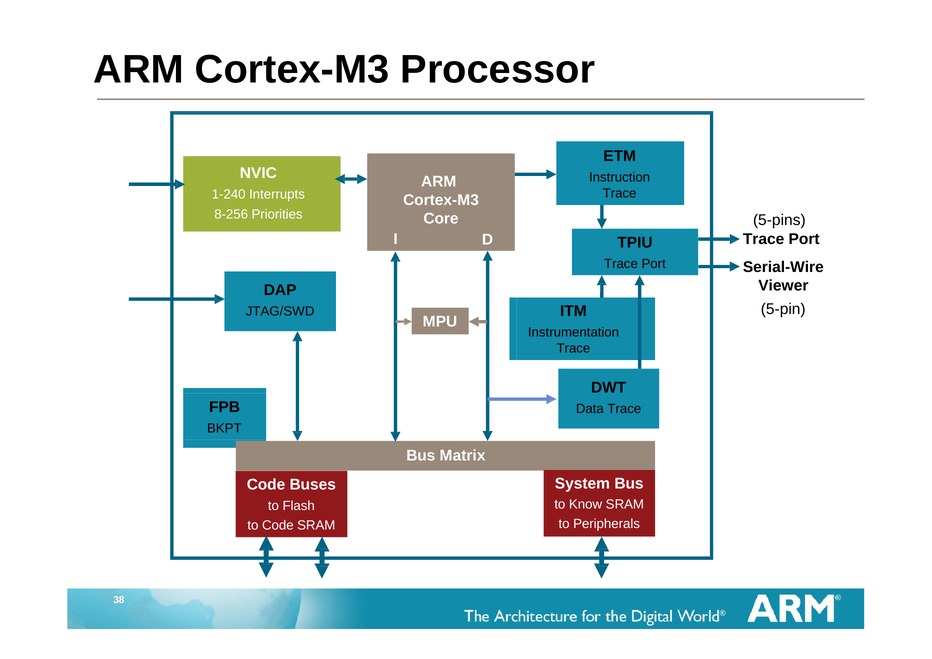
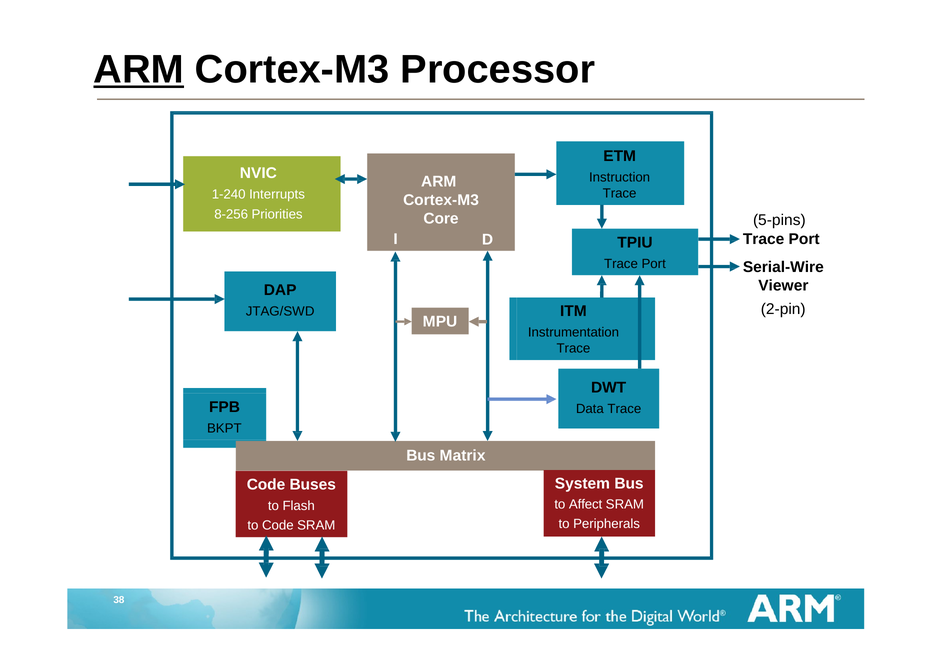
ARM underline: none -> present (139, 69)
5-pin: 5-pin -> 2-pin (783, 309)
Know: Know -> Affect (586, 504)
